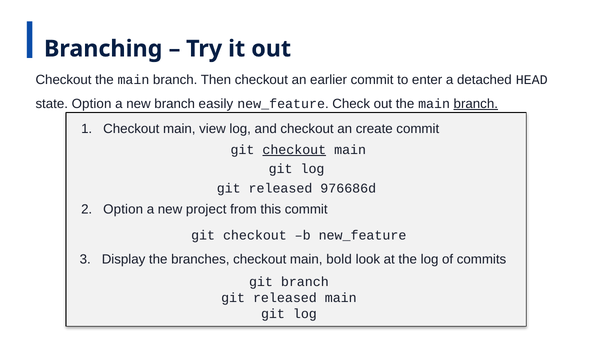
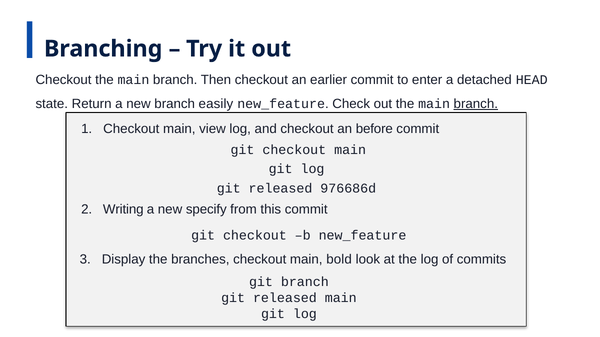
state Option: Option -> Return (92, 104)
create: create -> before (374, 129)
checkout underline: present -> none (294, 150)
2 Option: Option -> Writing (123, 210)
project: project -> specify (206, 210)
